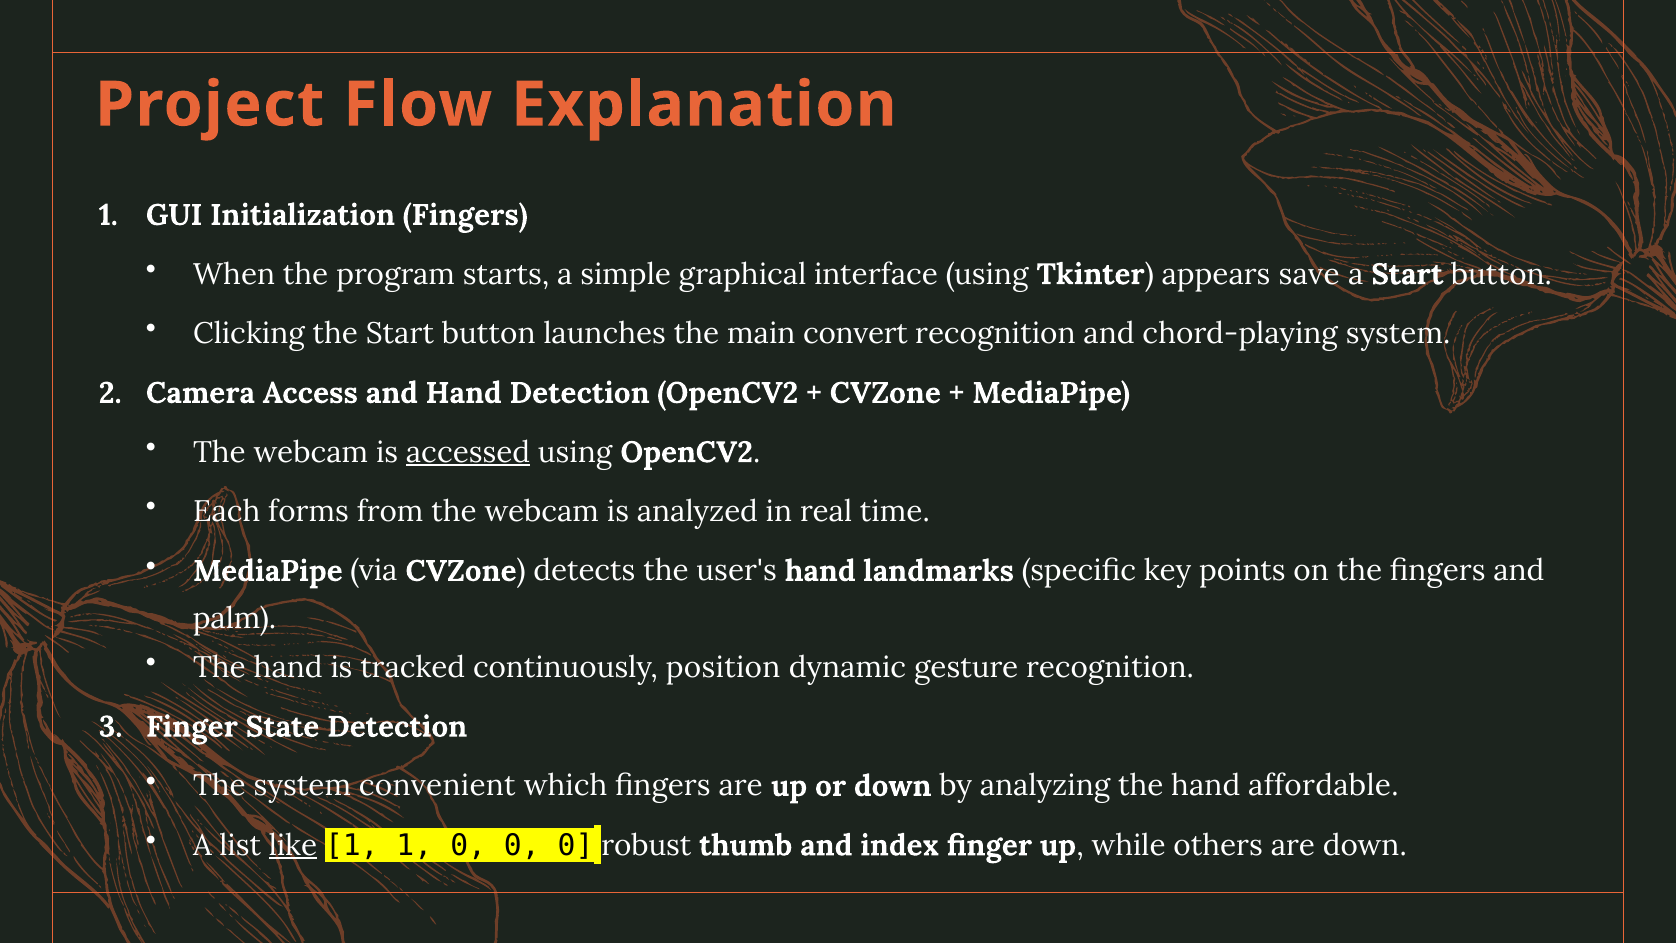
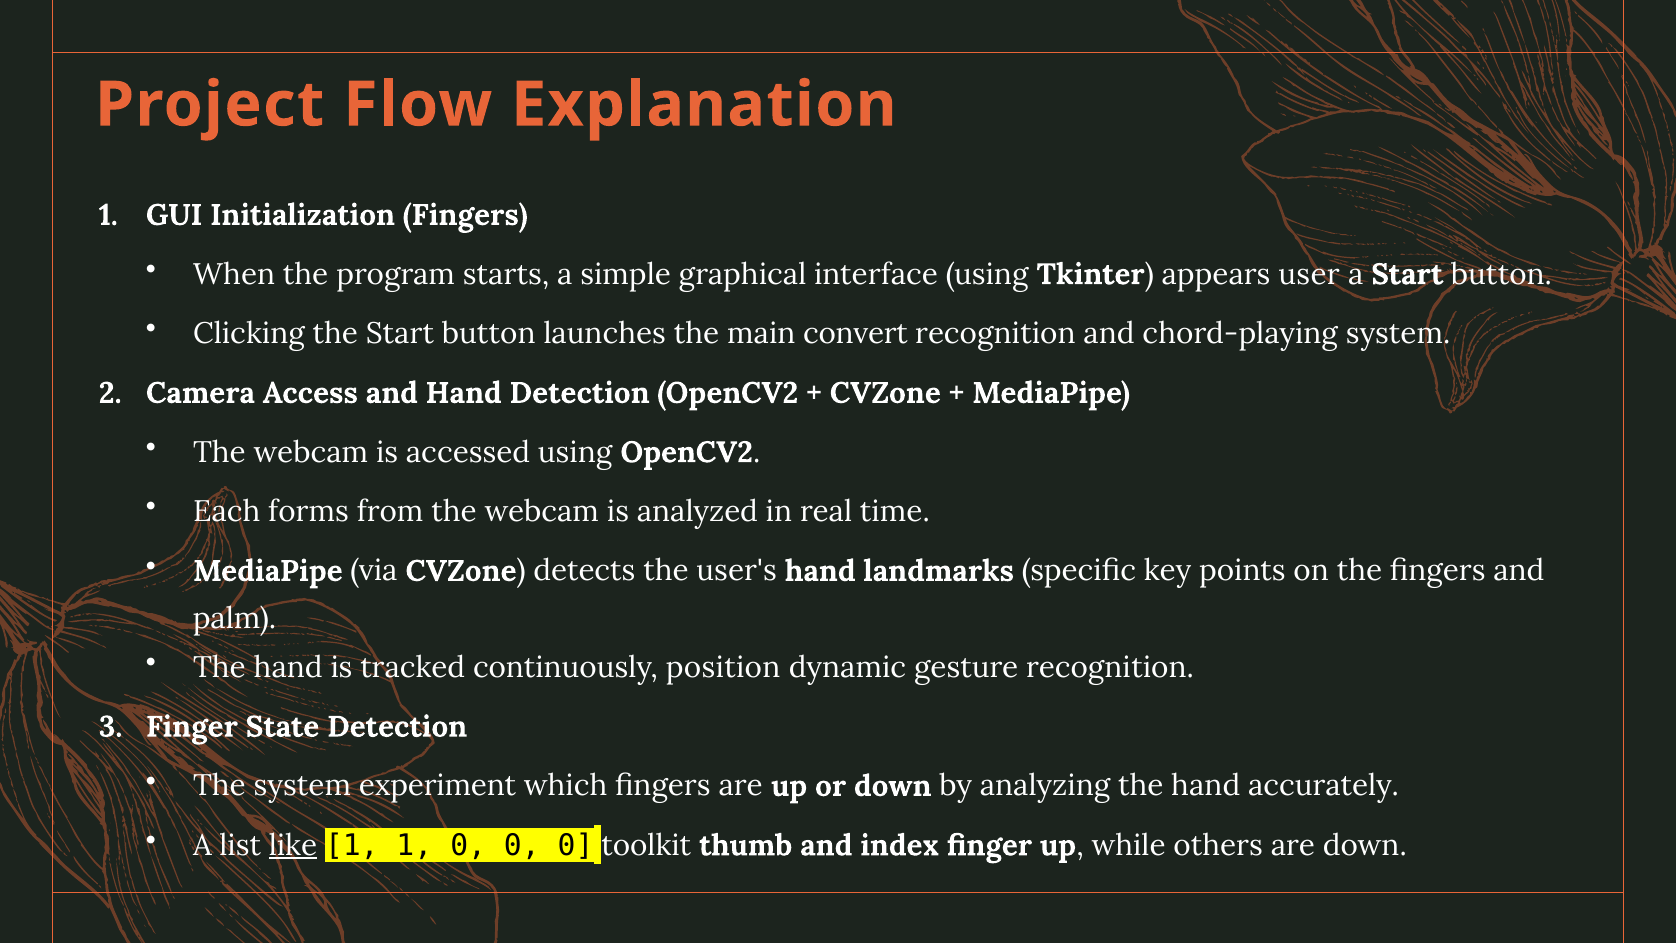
save: save -> user (1309, 274)
accessed underline: present -> none (468, 452)
convenient: convenient -> experiment (438, 786)
affordable: affordable -> accurately (1324, 786)
robust: robust -> toolkit (646, 845)
